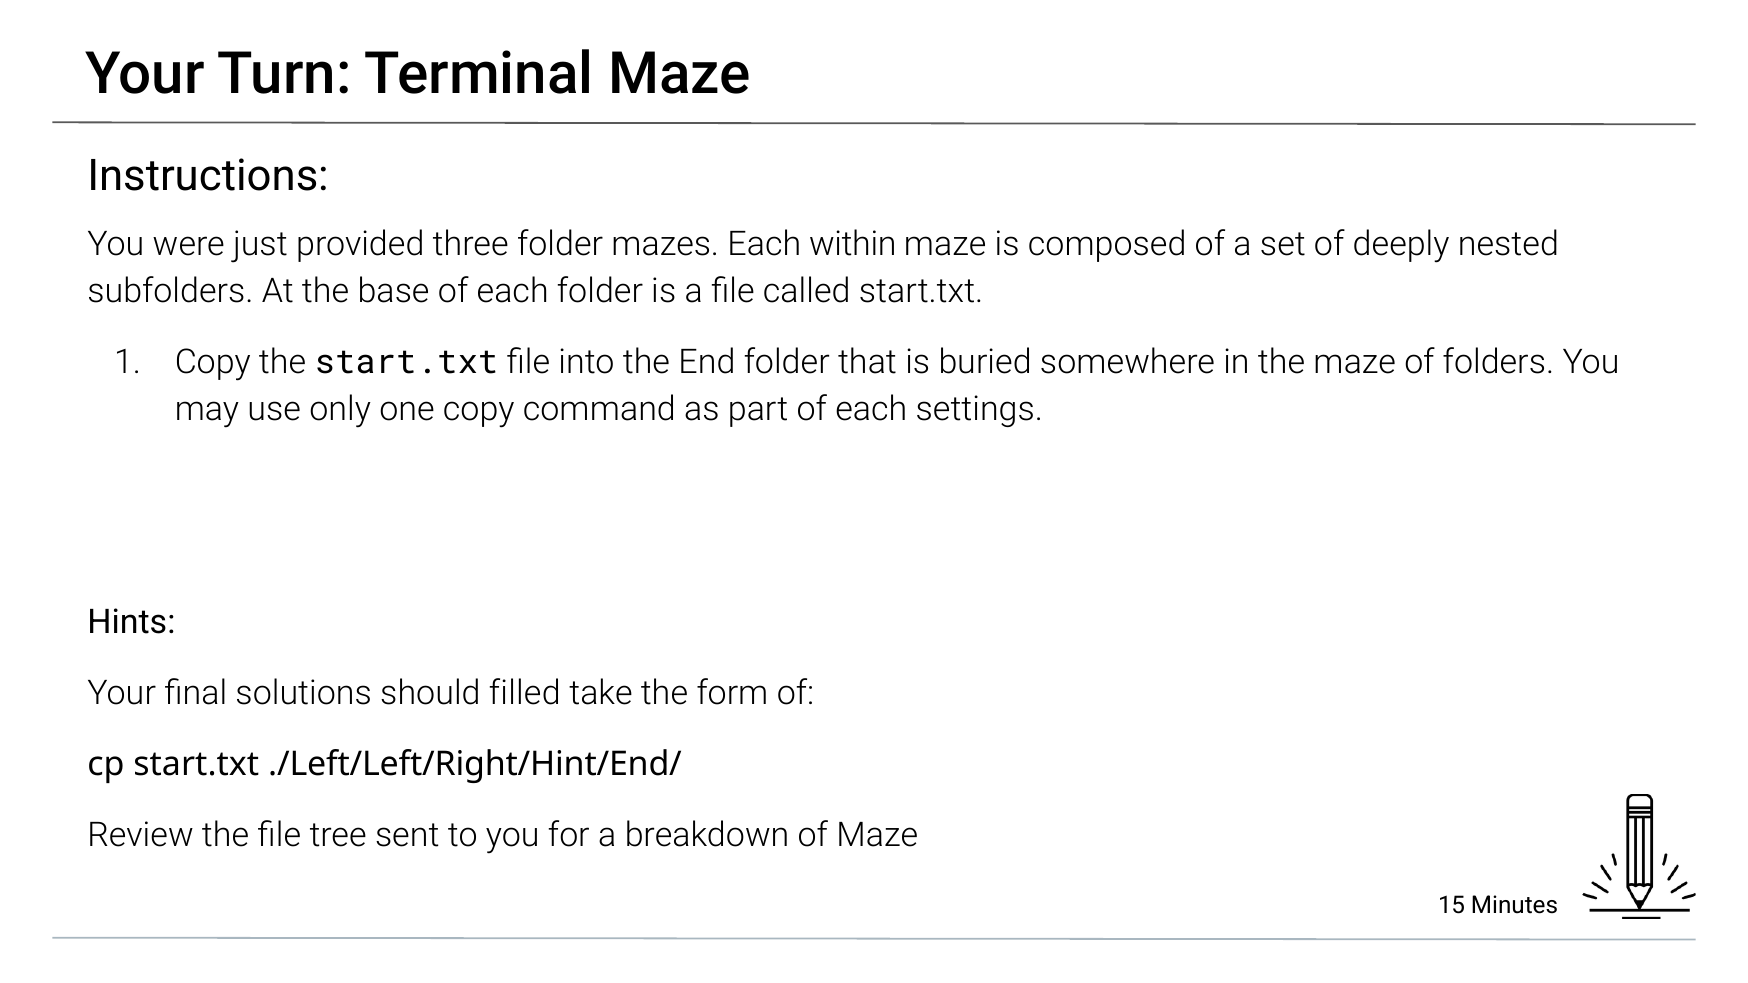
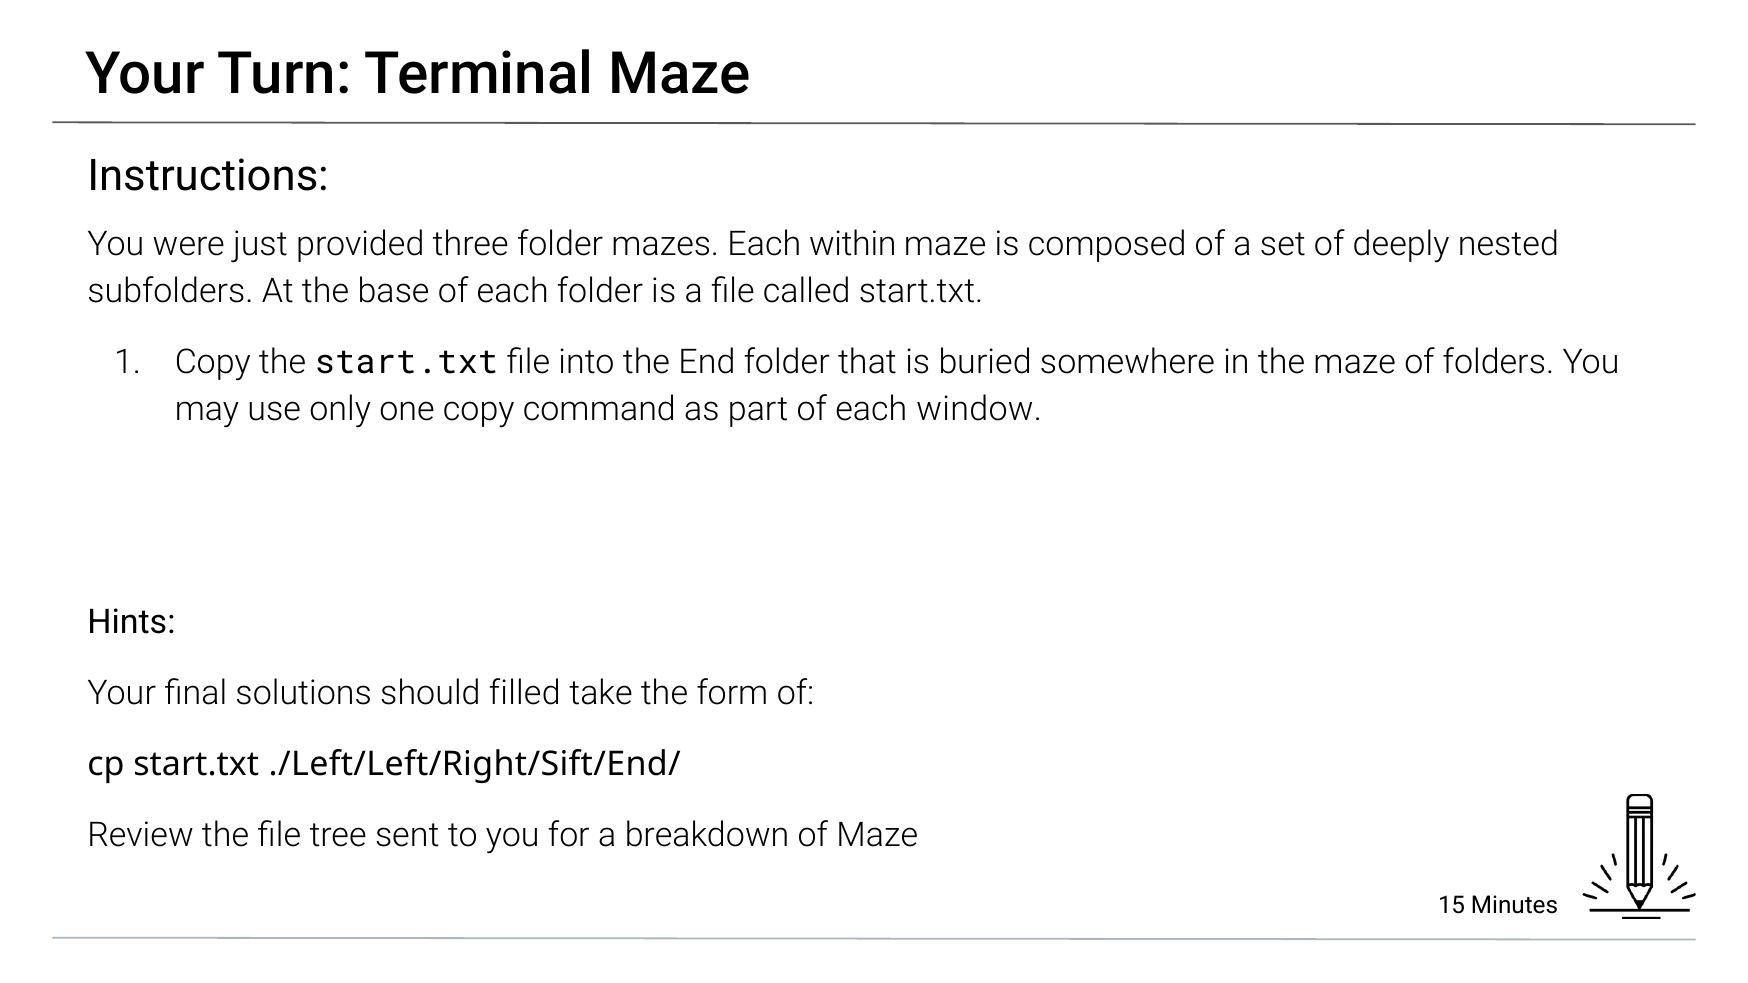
settings: settings -> window (979, 409)
./Left/Left/Right/Hint/End/: ./Left/Left/Right/Hint/End/ -> ./Left/Left/Right/Sift/End/ (475, 765)
